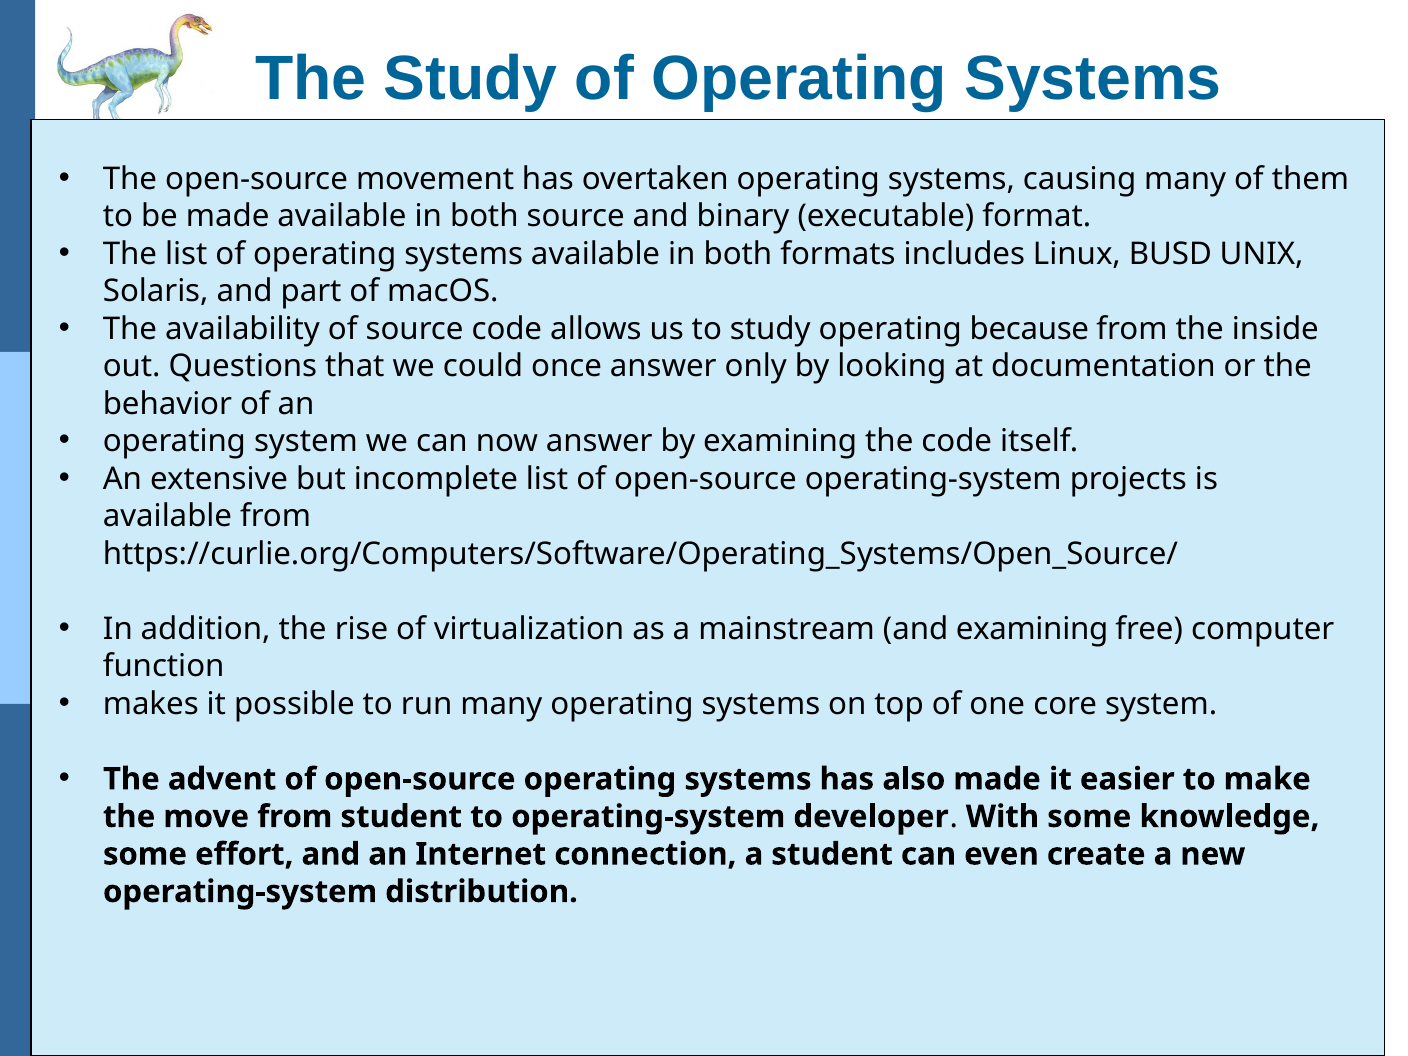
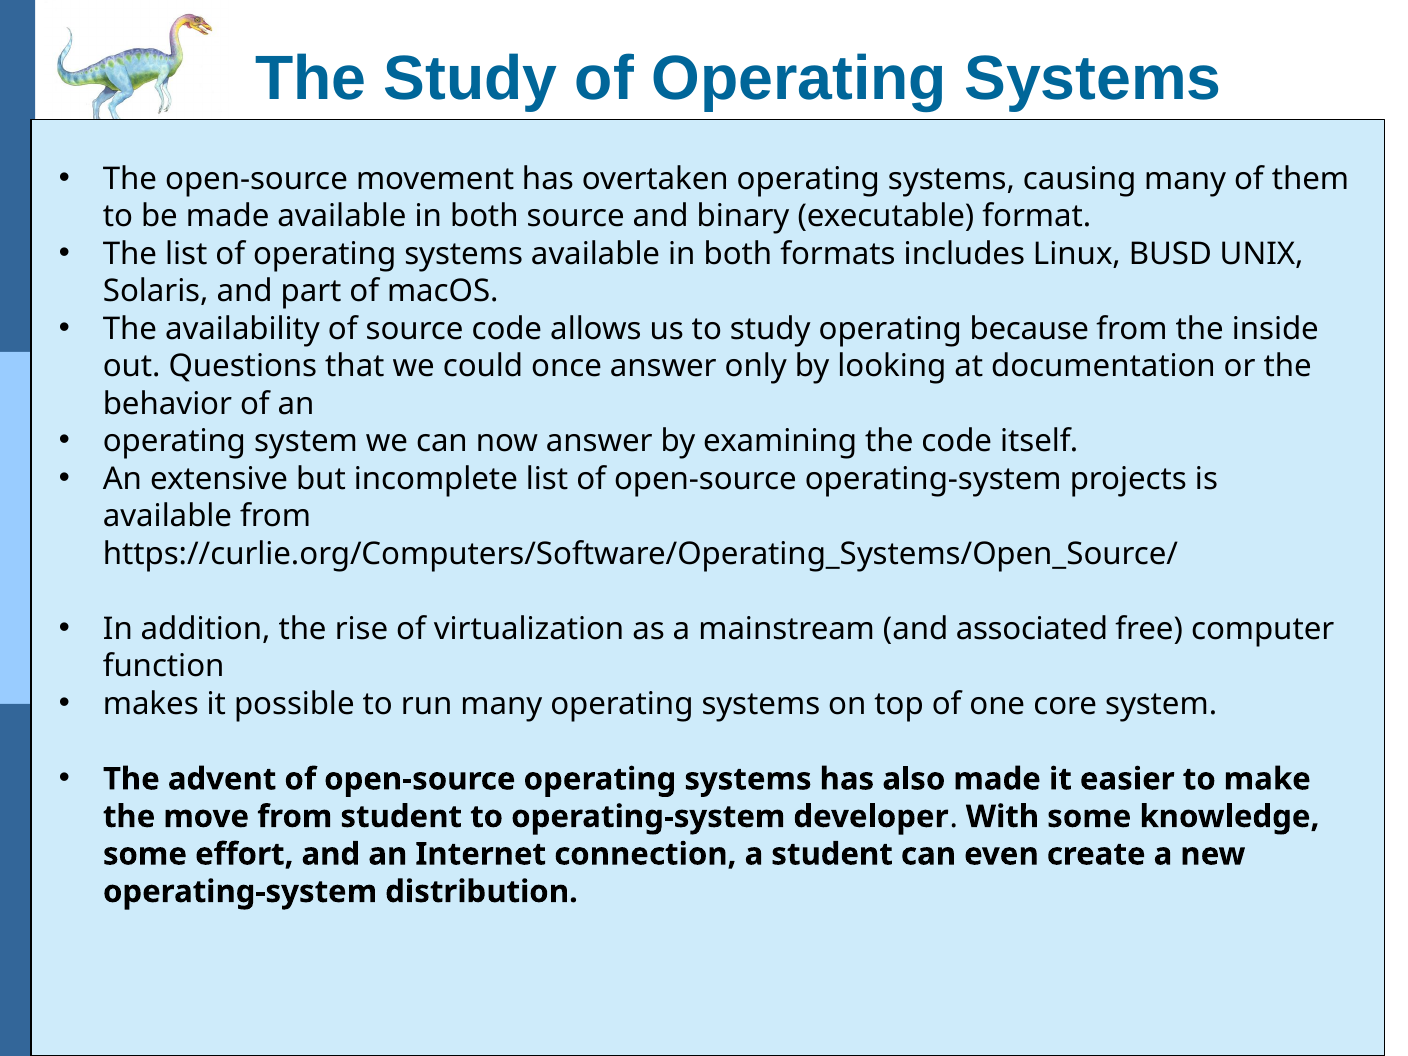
and examining: examining -> associated (1032, 629)
